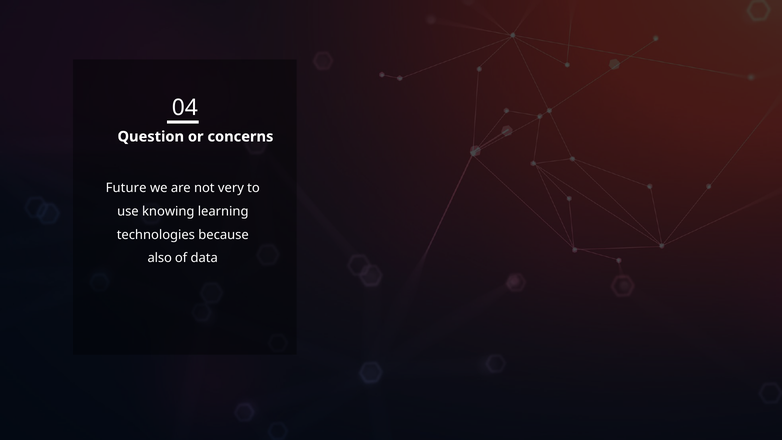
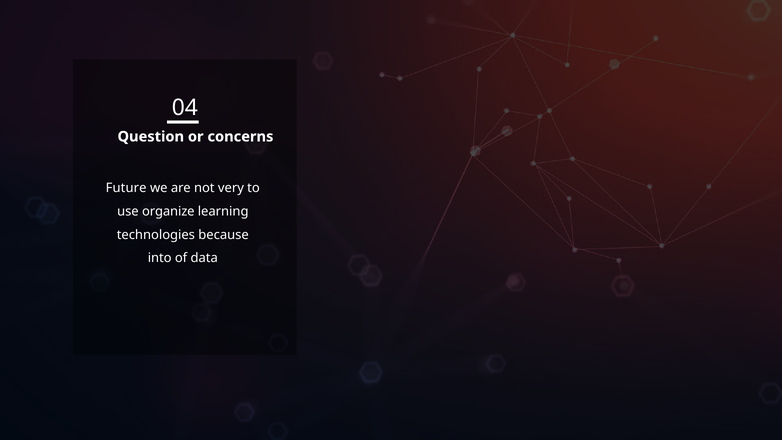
knowing: knowing -> organize (168, 211)
also: also -> into (160, 258)
